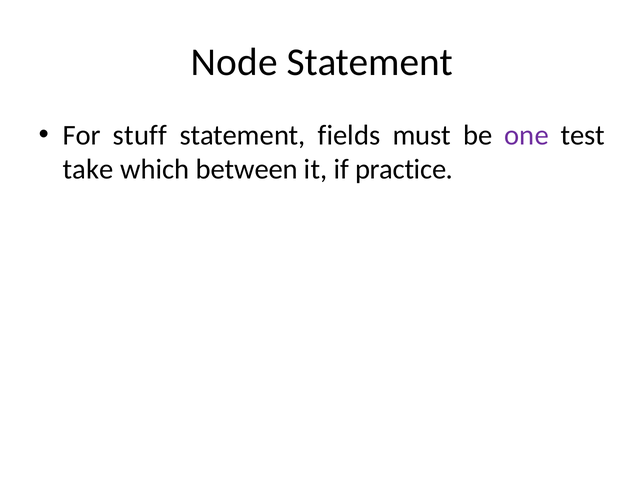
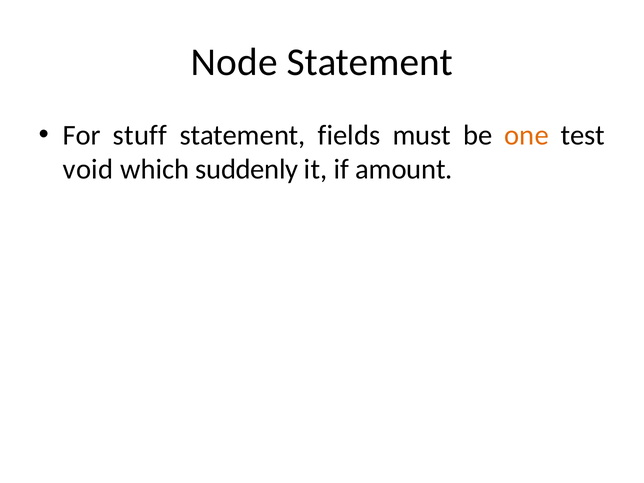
one colour: purple -> orange (527, 135)
take: take -> void (88, 169)
between: between -> suddenly (247, 169)
practice: practice -> amount (404, 169)
